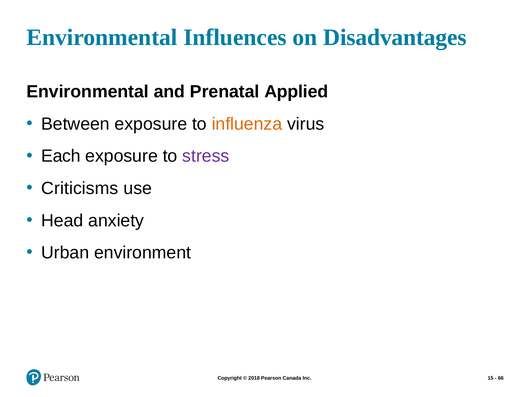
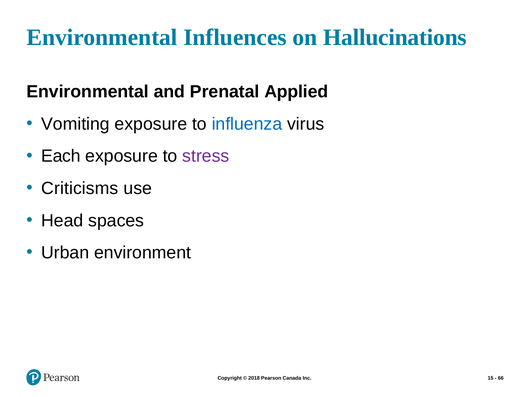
Disadvantages: Disadvantages -> Hallucinations (395, 38)
Between: Between -> Vomiting (76, 124)
influenza colour: orange -> blue (247, 124)
anxiety: anxiety -> spaces (116, 220)
